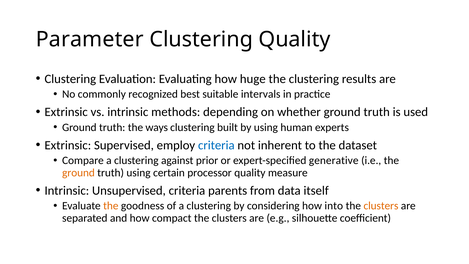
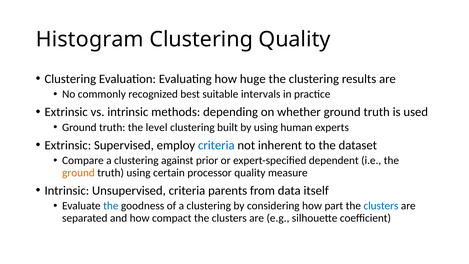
Parameter: Parameter -> Histogram (90, 39)
ways: ways -> level (157, 127)
generative: generative -> dependent (334, 160)
the colour: orange -> blue (111, 206)
into: into -> part (334, 206)
clusters colour: orange -> blue (381, 206)
